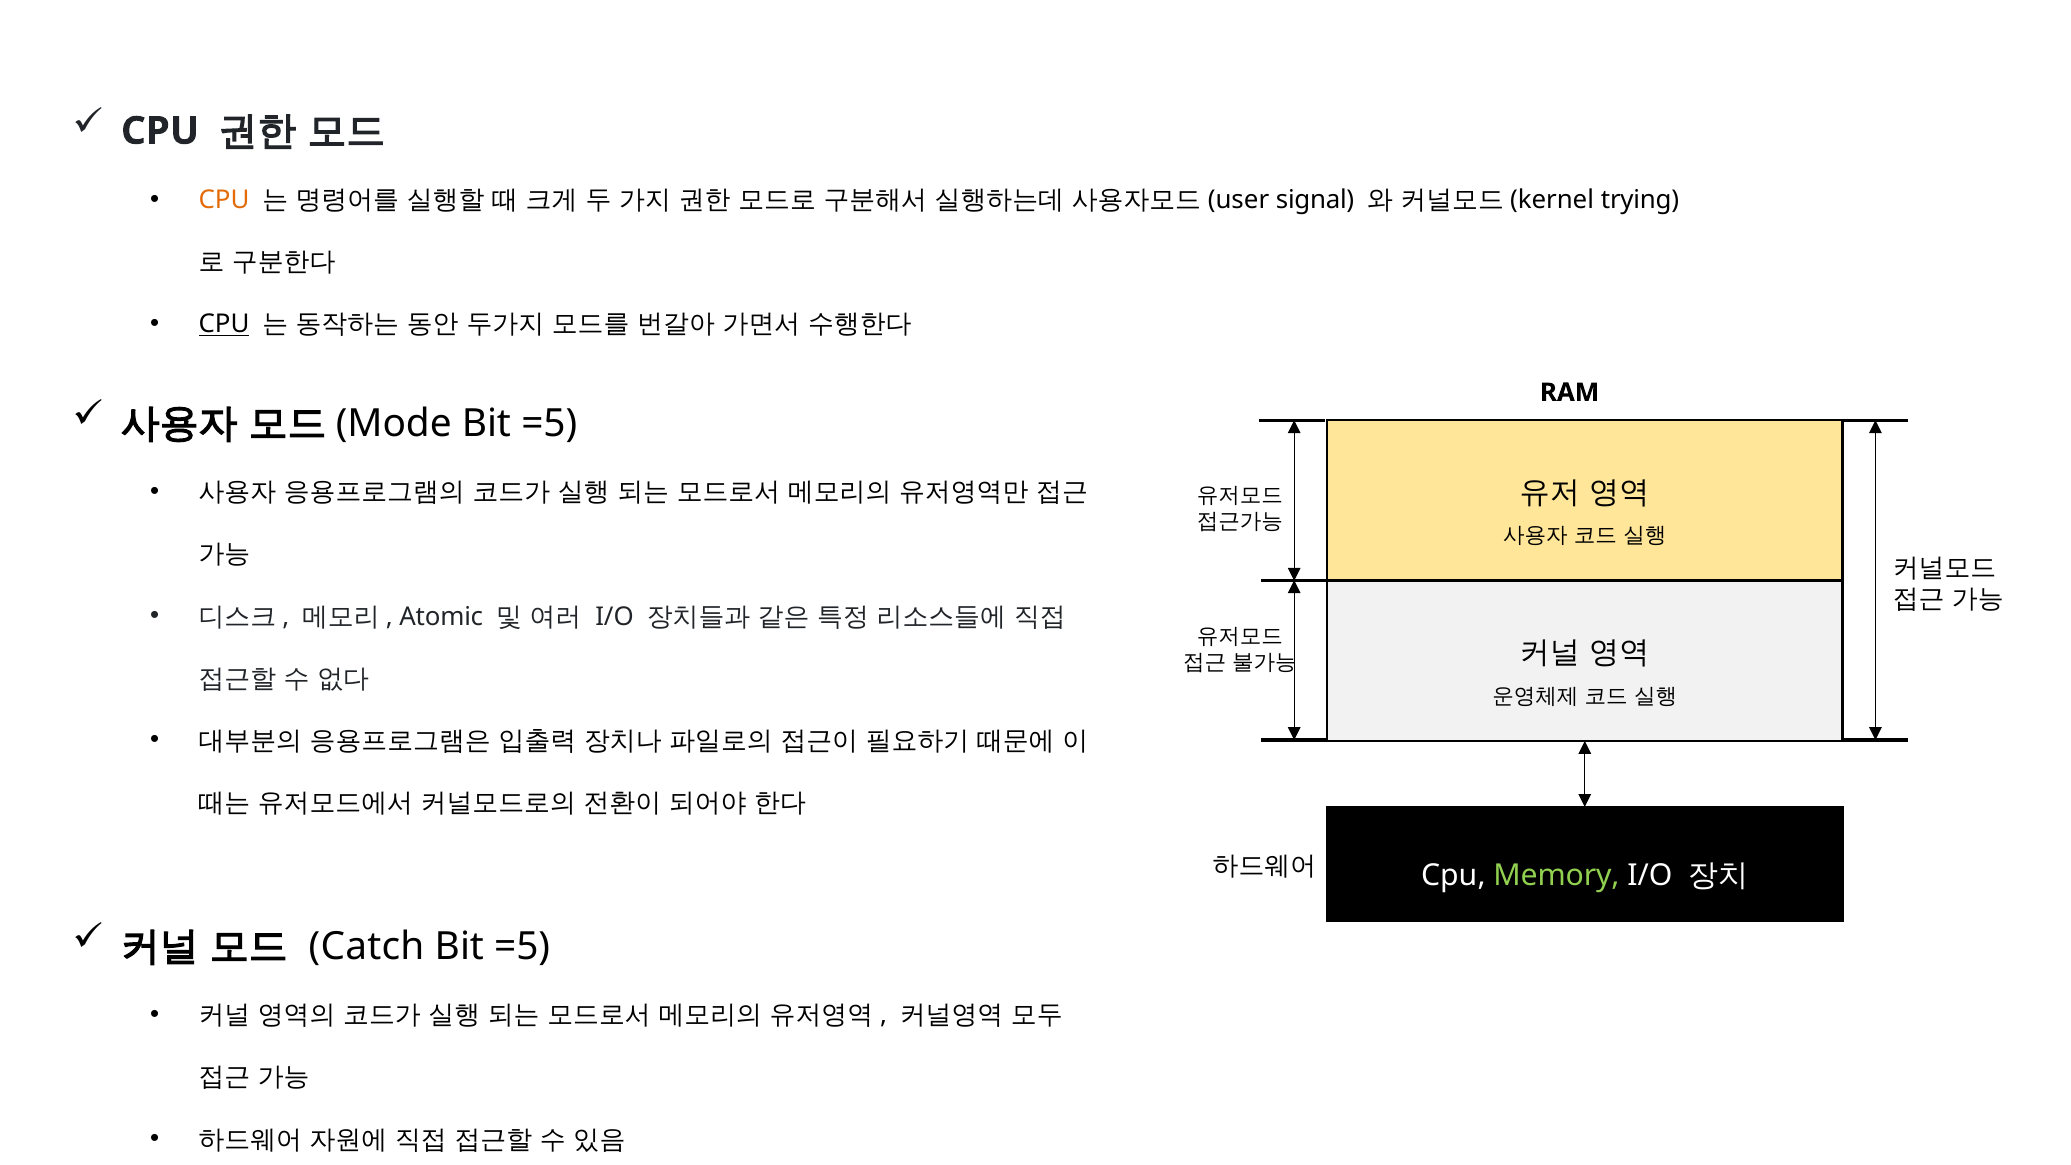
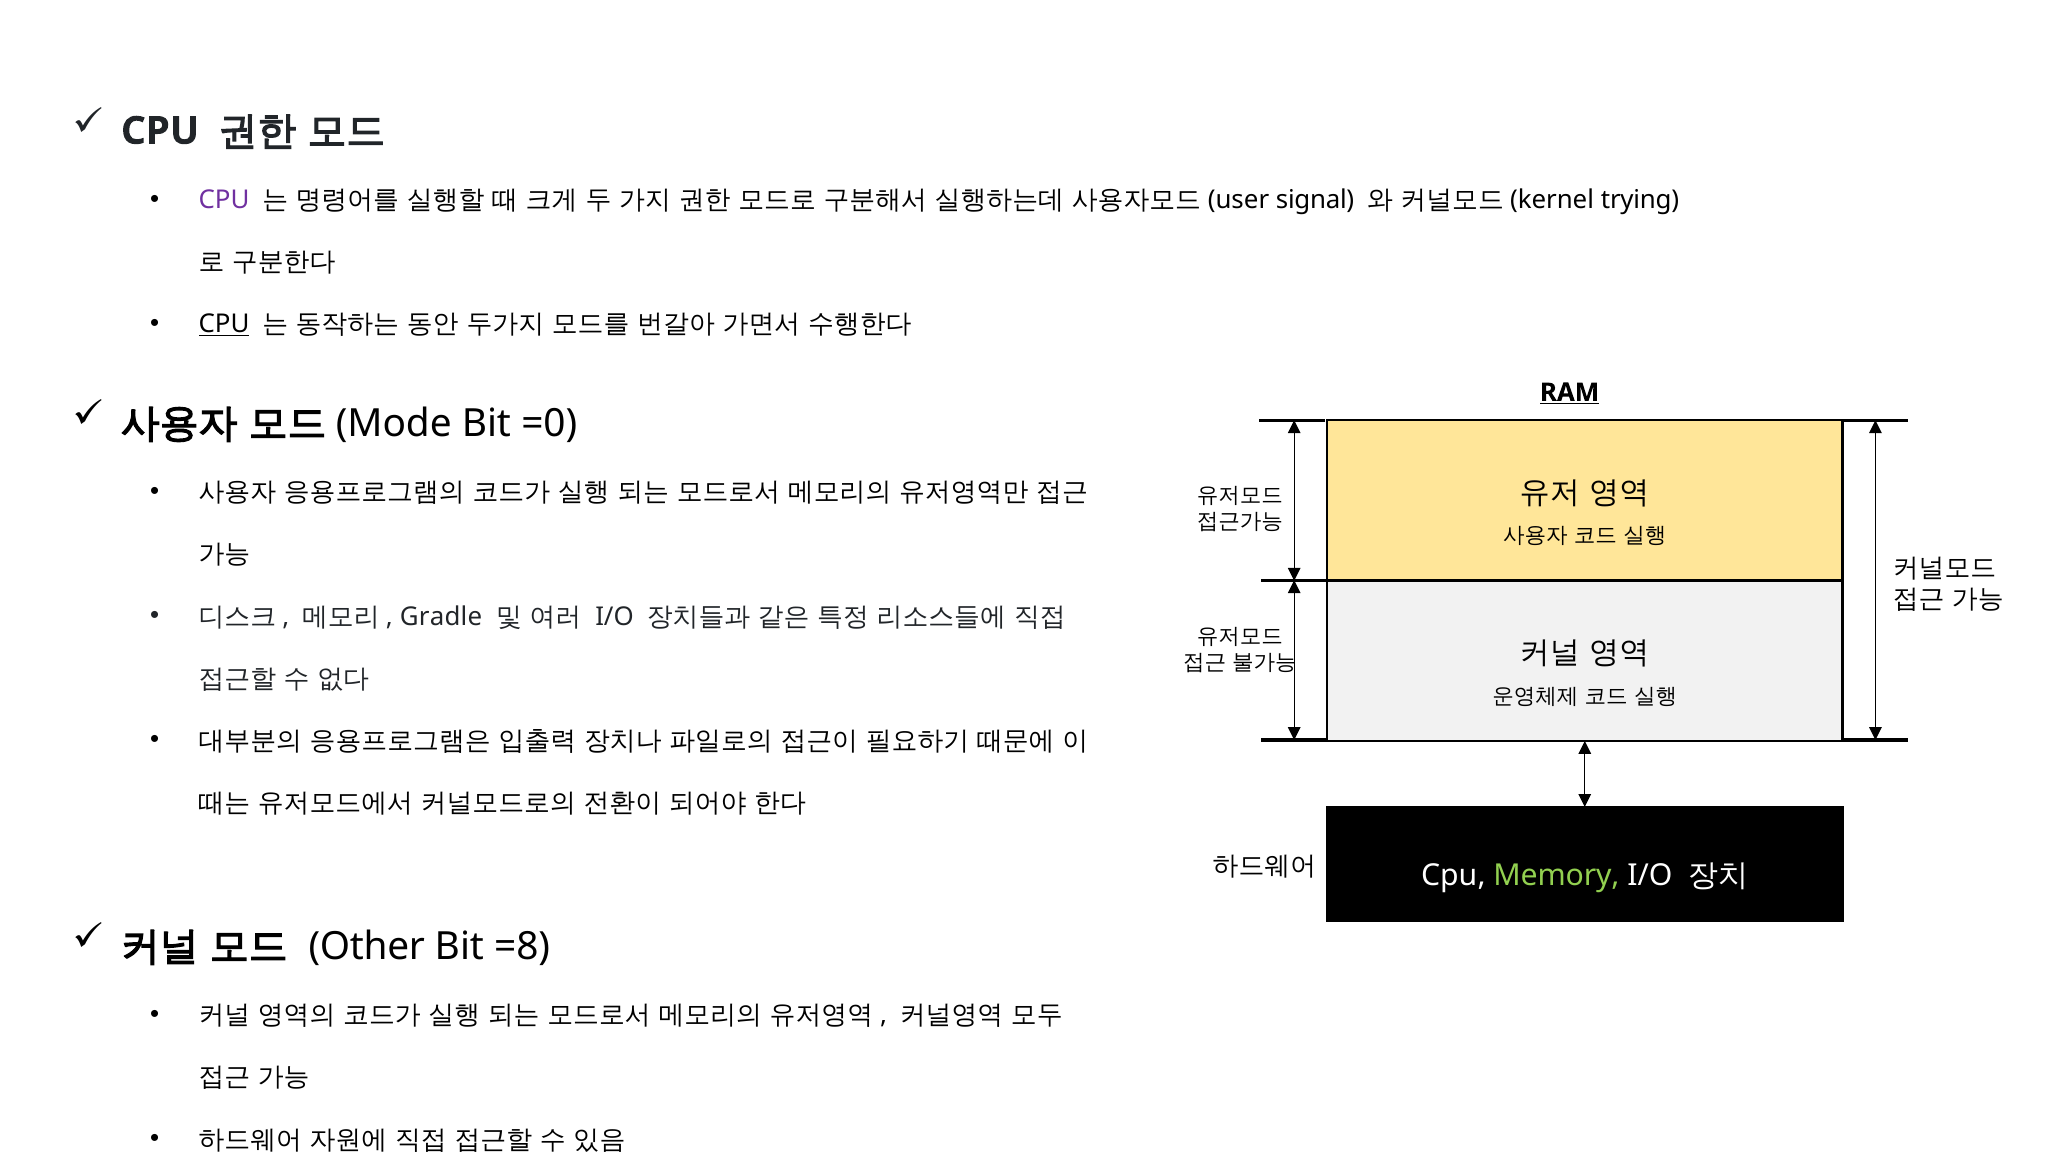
CPU colour: orange -> purple (224, 200)
RAM underline: none -> present (1570, 392)
=5: =5 -> =0 (549, 423)
Atomic: Atomic -> Gradle (441, 616)
Catch: Catch -> Other (367, 946)
=5: =5 -> =8 (522, 946)
